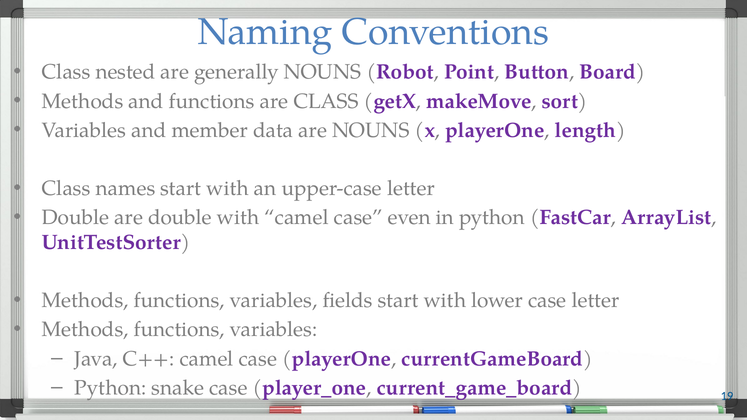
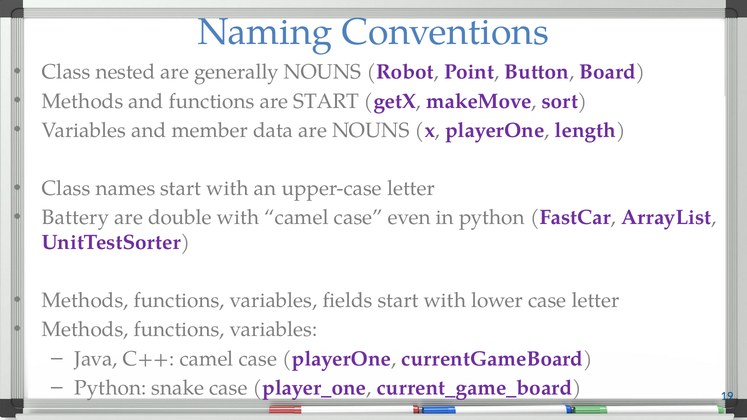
are CLASS: CLASS -> START (326, 101)
Double: Double -> Battery (75, 218)
